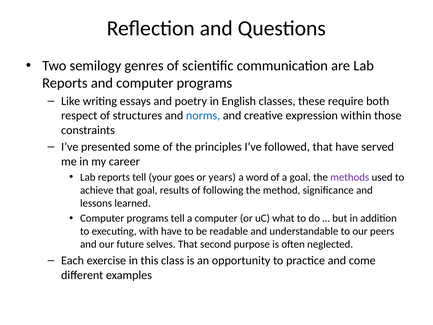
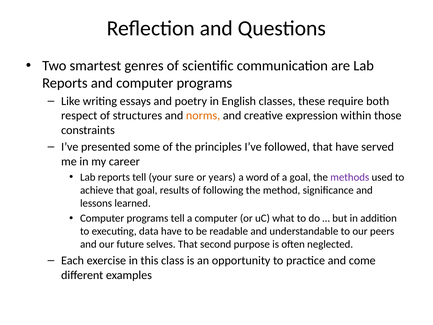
semilogy: semilogy -> smartest (95, 66)
norms colour: blue -> orange (203, 116)
goes: goes -> sure (184, 177)
with: with -> data (149, 231)
